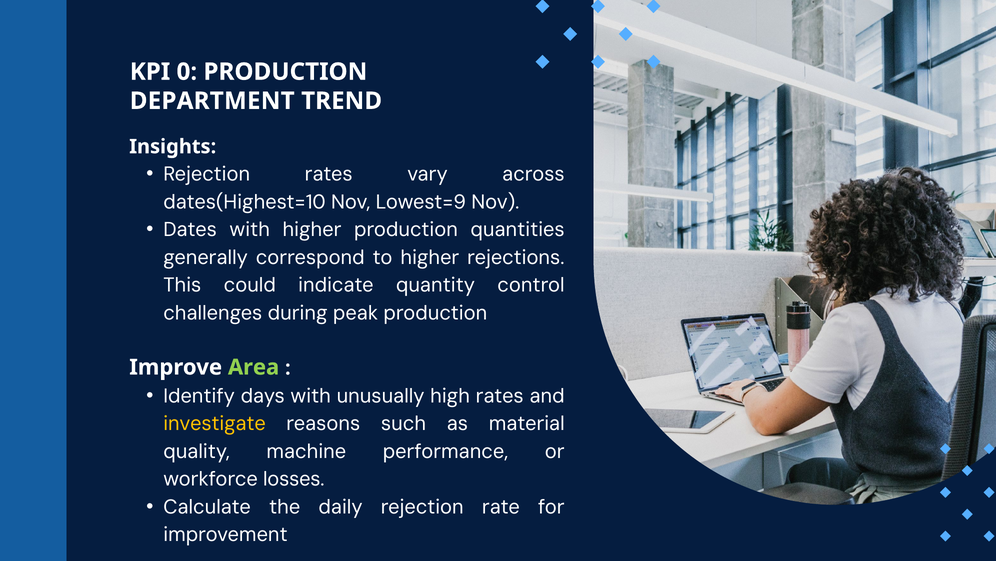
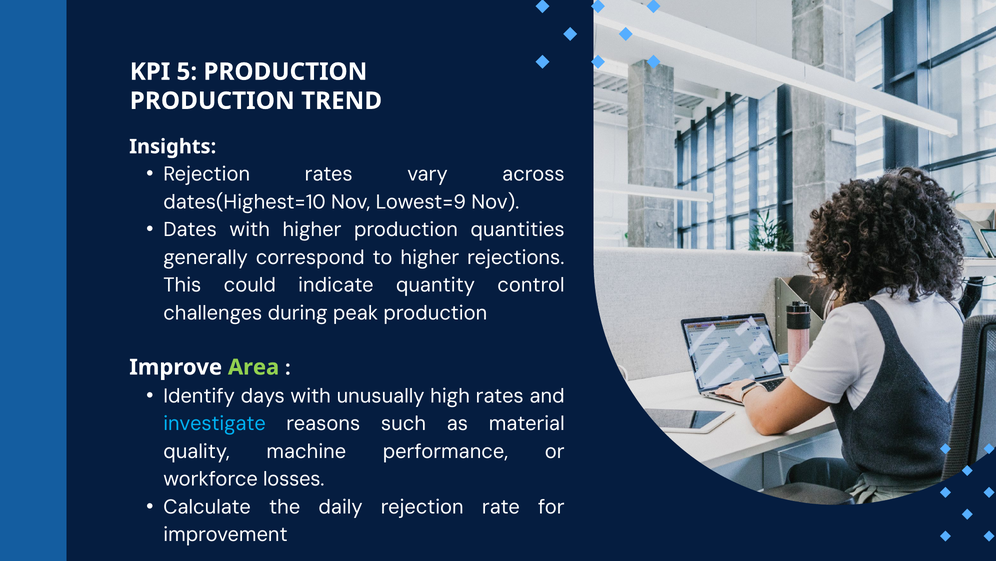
0: 0 -> 5 (187, 72)
DEPARTMENT: DEPARTMENT -> PRODUCTION (212, 101)
investigate colour: yellow -> light blue (215, 423)
